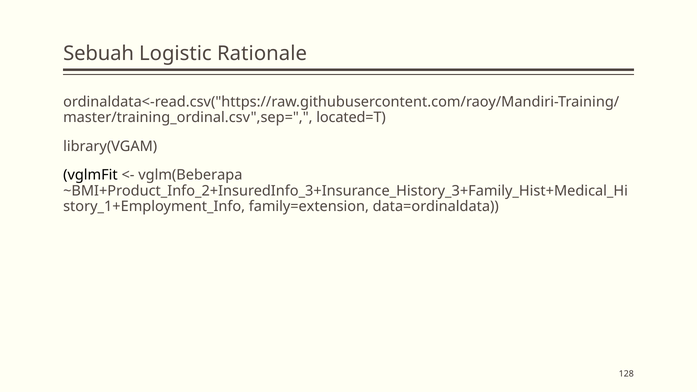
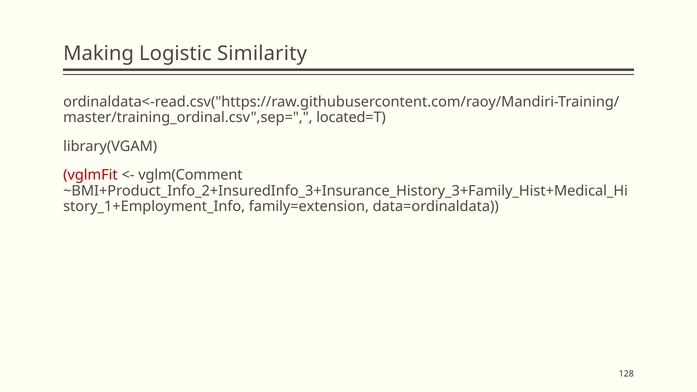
Sebuah: Sebuah -> Making (99, 53)
Rationale: Rationale -> Similarity (262, 53)
vglmFit colour: black -> red (90, 175)
vglm(Beberapa: vglm(Beberapa -> vglm(Comment (190, 175)
